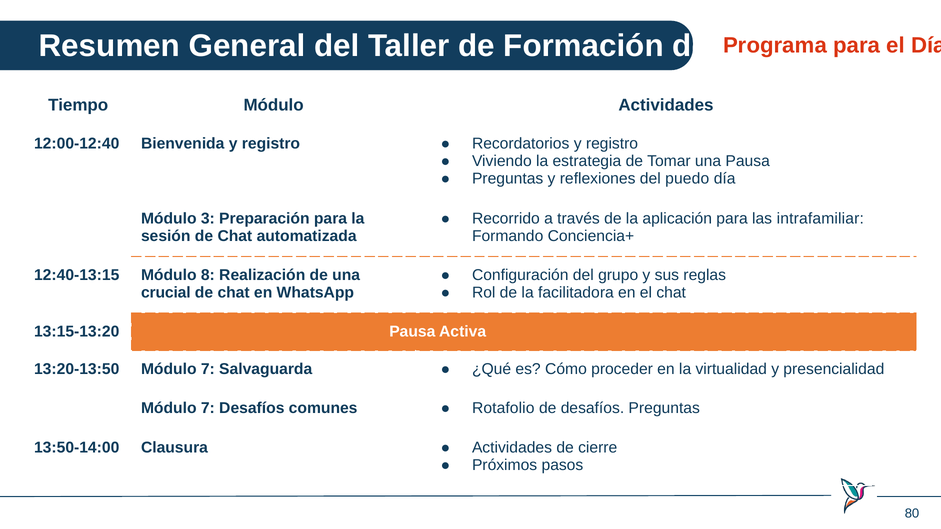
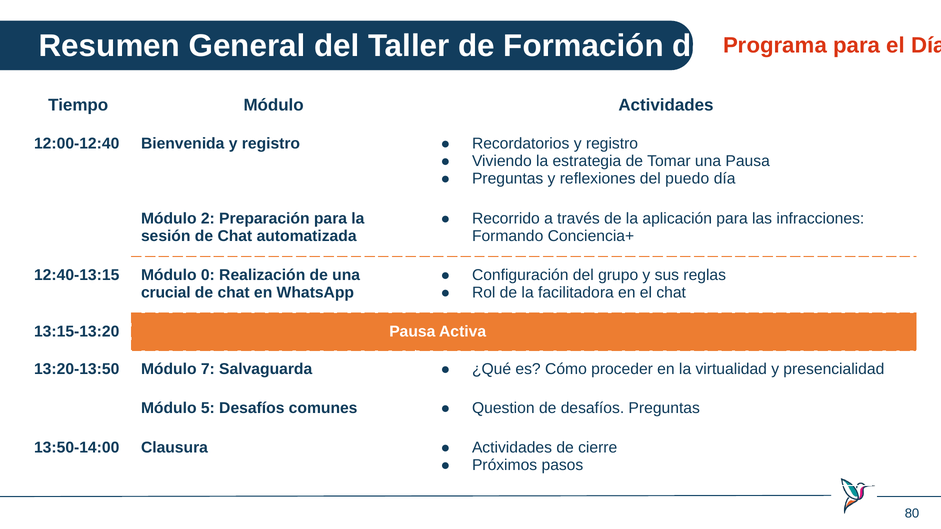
intrafamiliar: intrafamiliar -> infracciones (820, 219)
Módulo 3: 3 -> 2 (208, 219)
8: 8 -> 0 (208, 275)
7: 7 -> 5 (208, 408)
Rotafolio: Rotafolio -> Question (503, 408)
